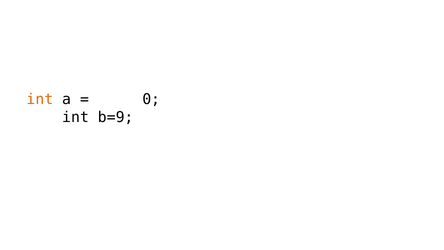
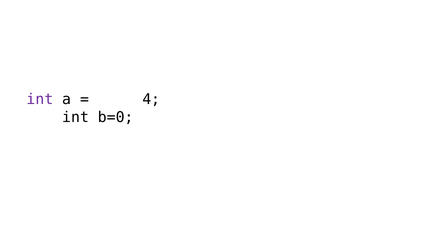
int colour: orange -> purple (40, 99)
0: 0 -> 4 (151, 99)
b=9: b=9 -> b=0 (116, 117)
